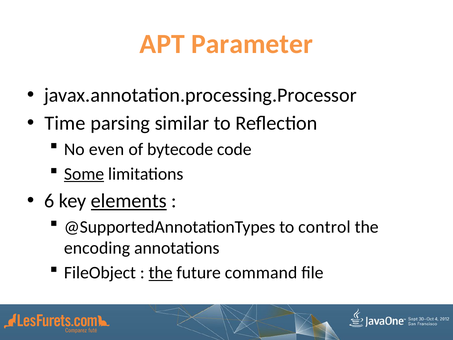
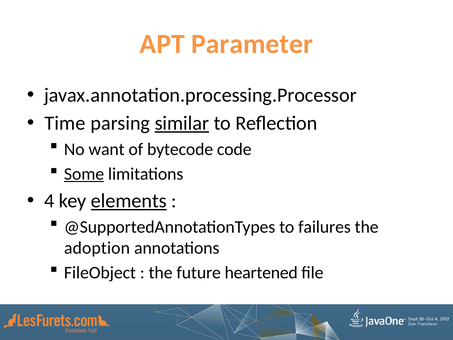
similar underline: none -> present (182, 123)
even: even -> want (107, 149)
6: 6 -> 4 (49, 201)
control: control -> failures (324, 227)
encoding: encoding -> adoption (97, 248)
the underline: present -> none (161, 273)
command: command -> heartened (261, 273)
